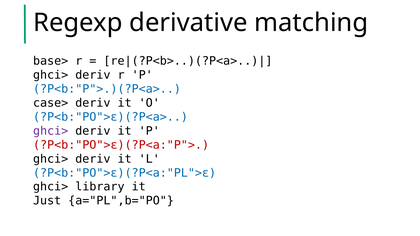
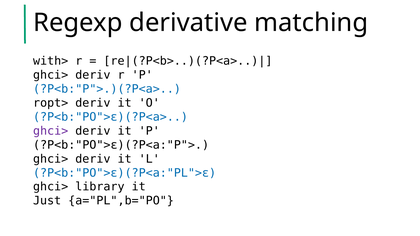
base>: base> -> with> (51, 61)
case>: case> -> ropt> (51, 103)
?P<b:"PO">ε)(?P<a:"P"> colour: red -> black (121, 145)
